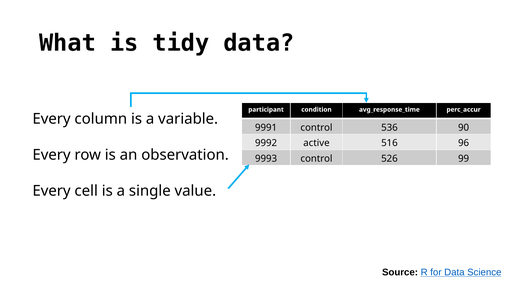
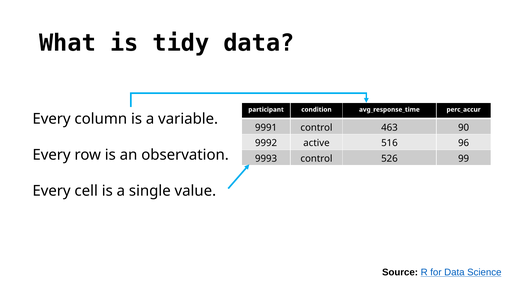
536: 536 -> 463 (389, 128)
